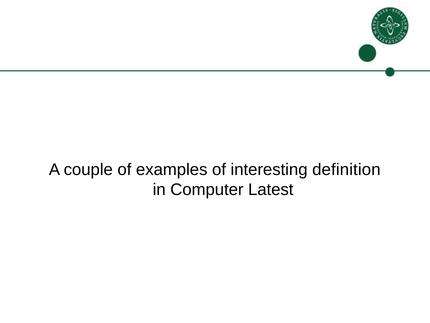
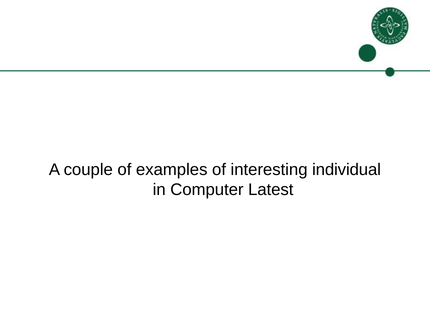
definition: definition -> individual (347, 169)
